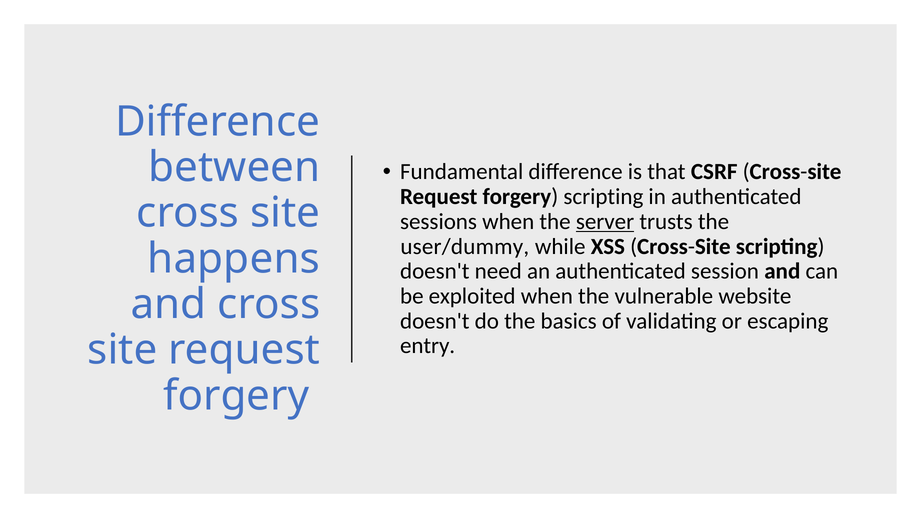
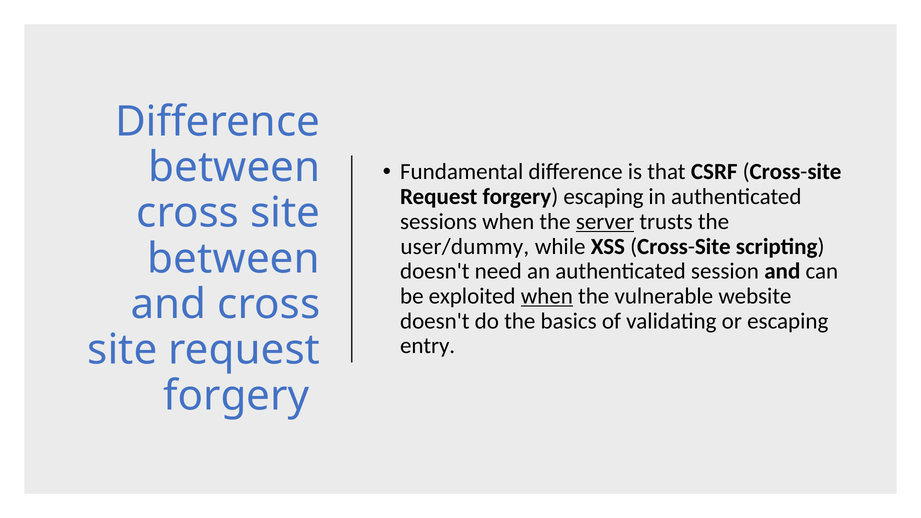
forgery scripting: scripting -> escaping (603, 197)
happens: happens -> between (234, 259)
when underline: none -> present (547, 296)
